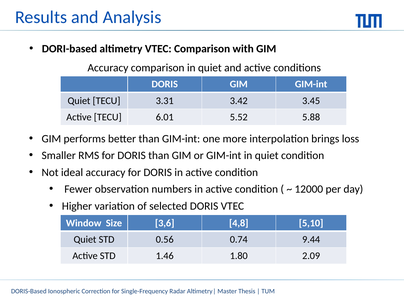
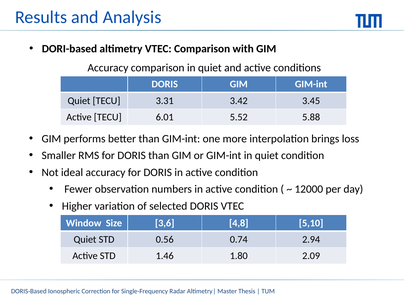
9.44: 9.44 -> 2.94 (311, 240)
